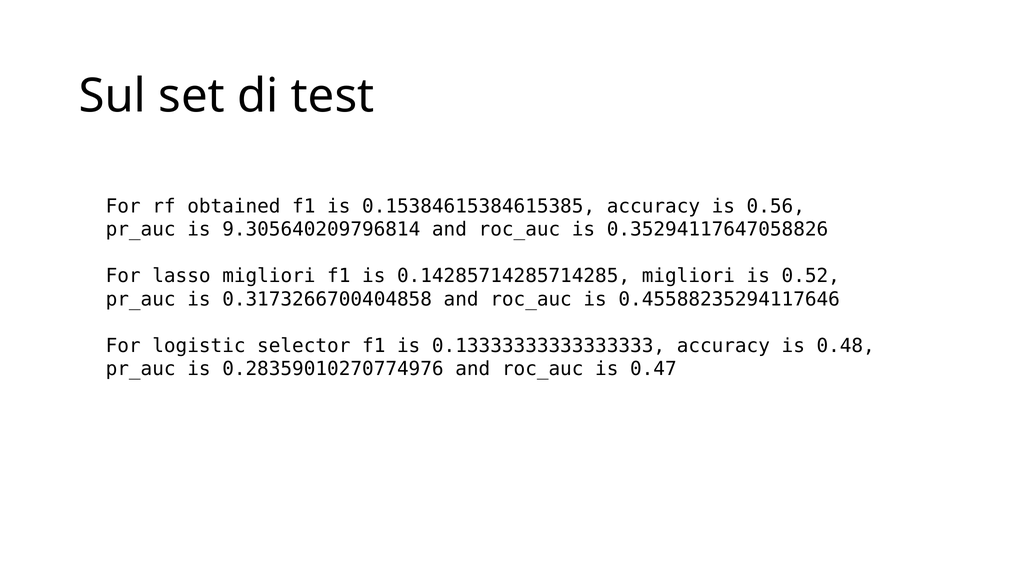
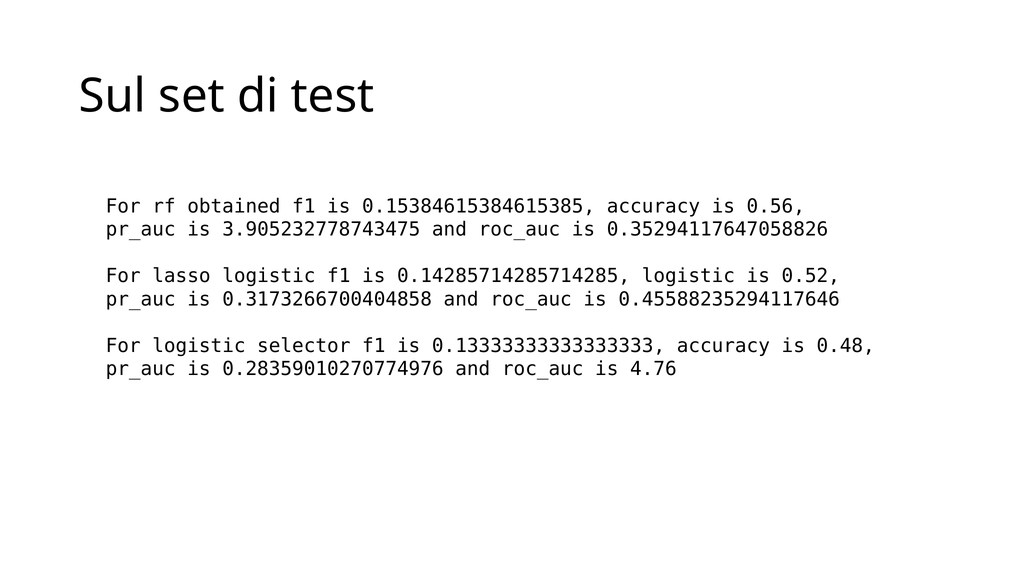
9.305640209796814: 9.305640209796814 -> 3.905232778743475 (321, 230)
lasso migliori: migliori -> logistic (269, 276)
0.14285714285714285 migliori: migliori -> logistic (688, 276)
0.47: 0.47 -> 4.76 (653, 369)
